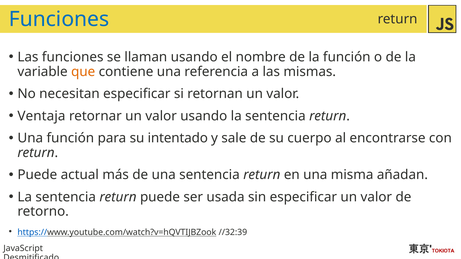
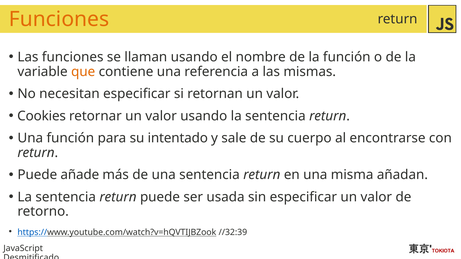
Funciones colour: blue -> orange (59, 19)
Ventaja: Ventaja -> Cookies (42, 116)
actual: actual -> añade (80, 175)
